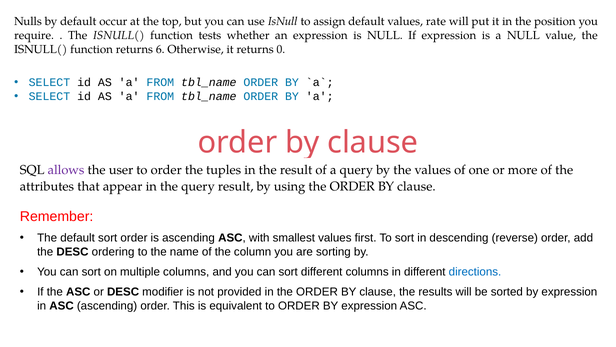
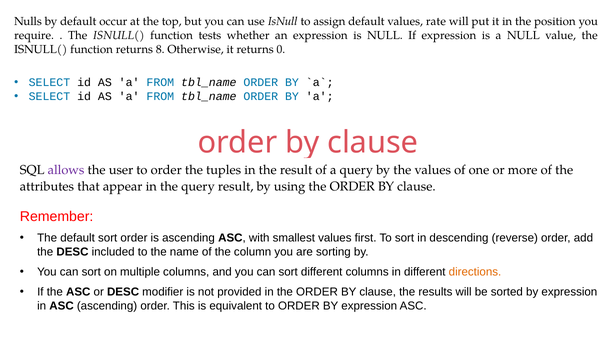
6: 6 -> 8 (160, 49)
ordering: ordering -> included (113, 252)
directions colour: blue -> orange (475, 272)
